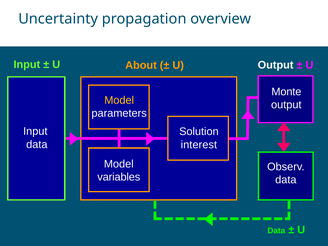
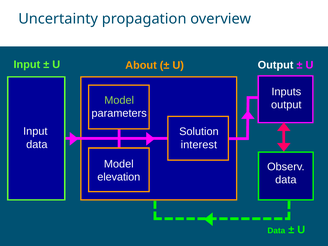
Monte: Monte -> Inputs (286, 92)
Model colour: yellow -> light green (119, 100)
variables: variables -> elevation (119, 177)
